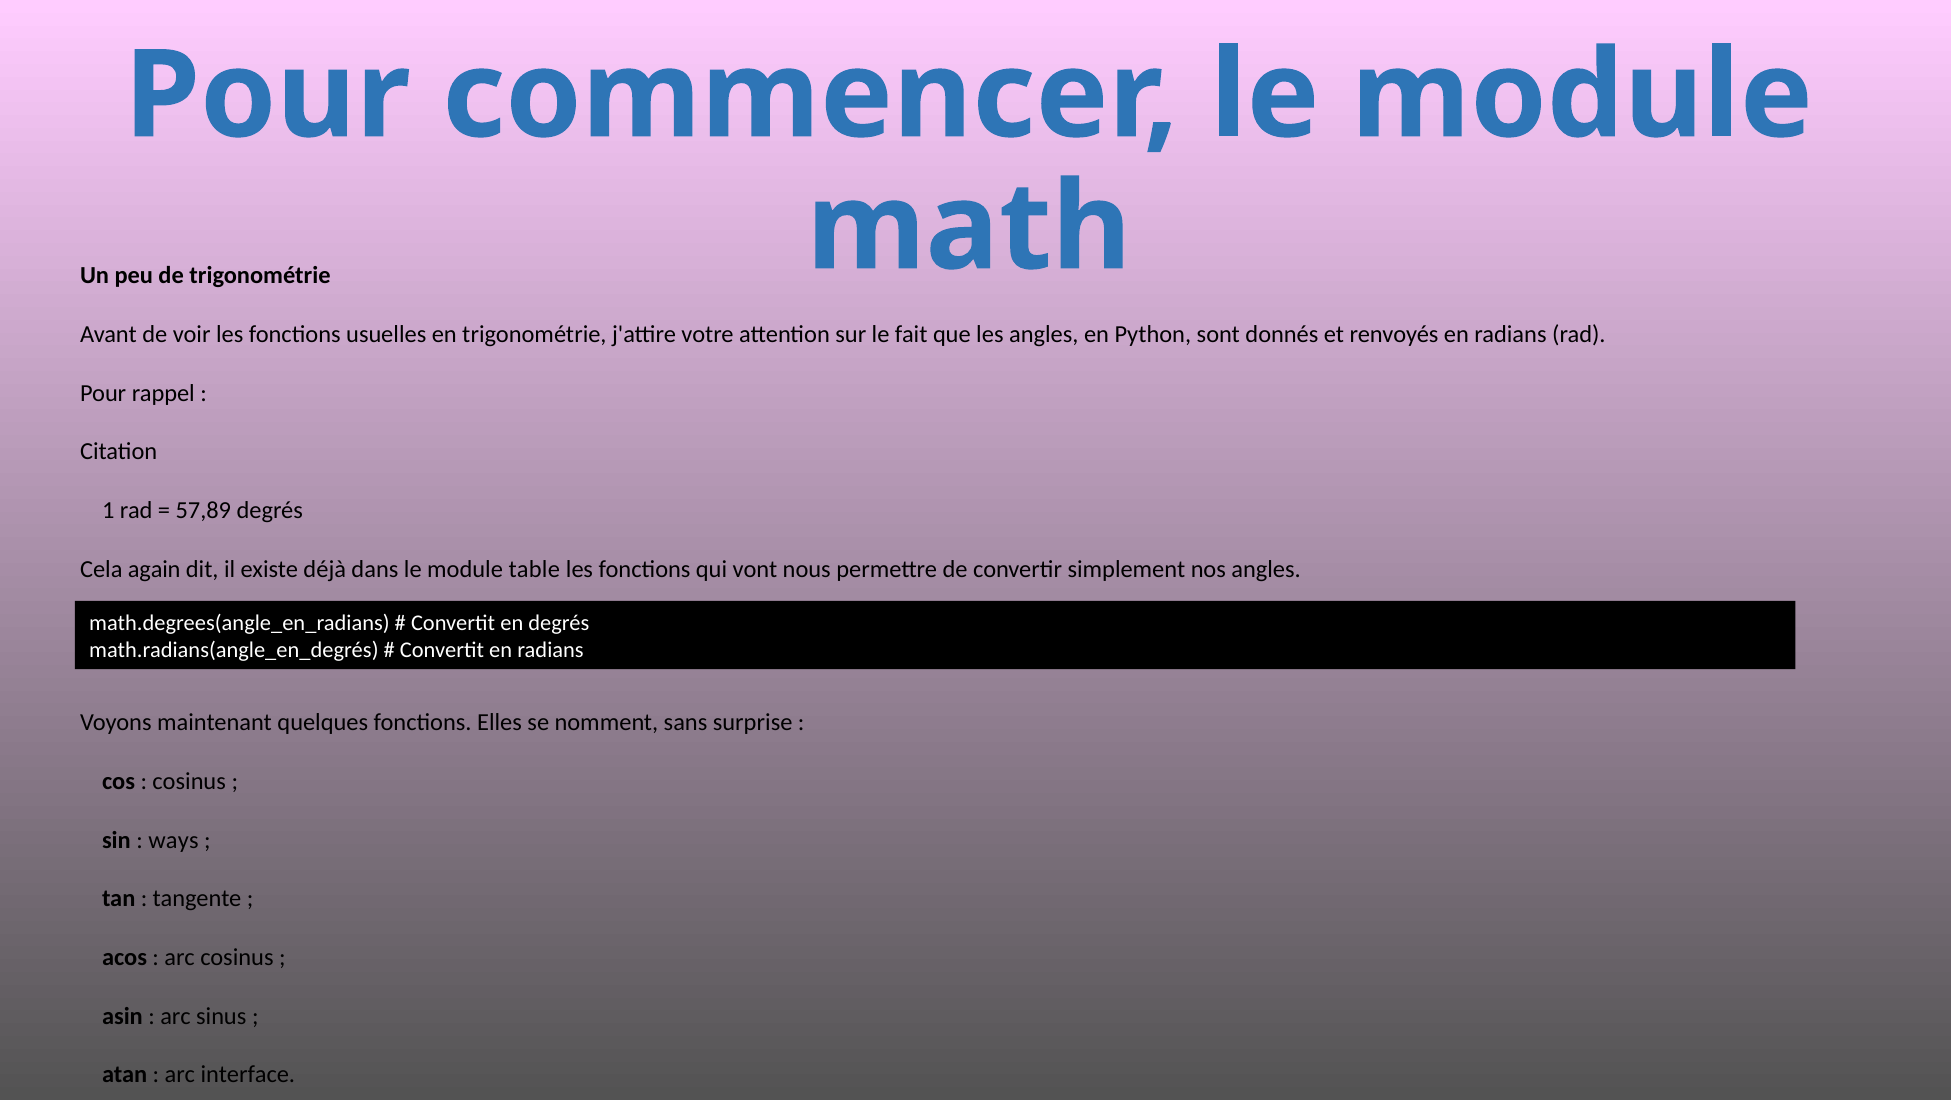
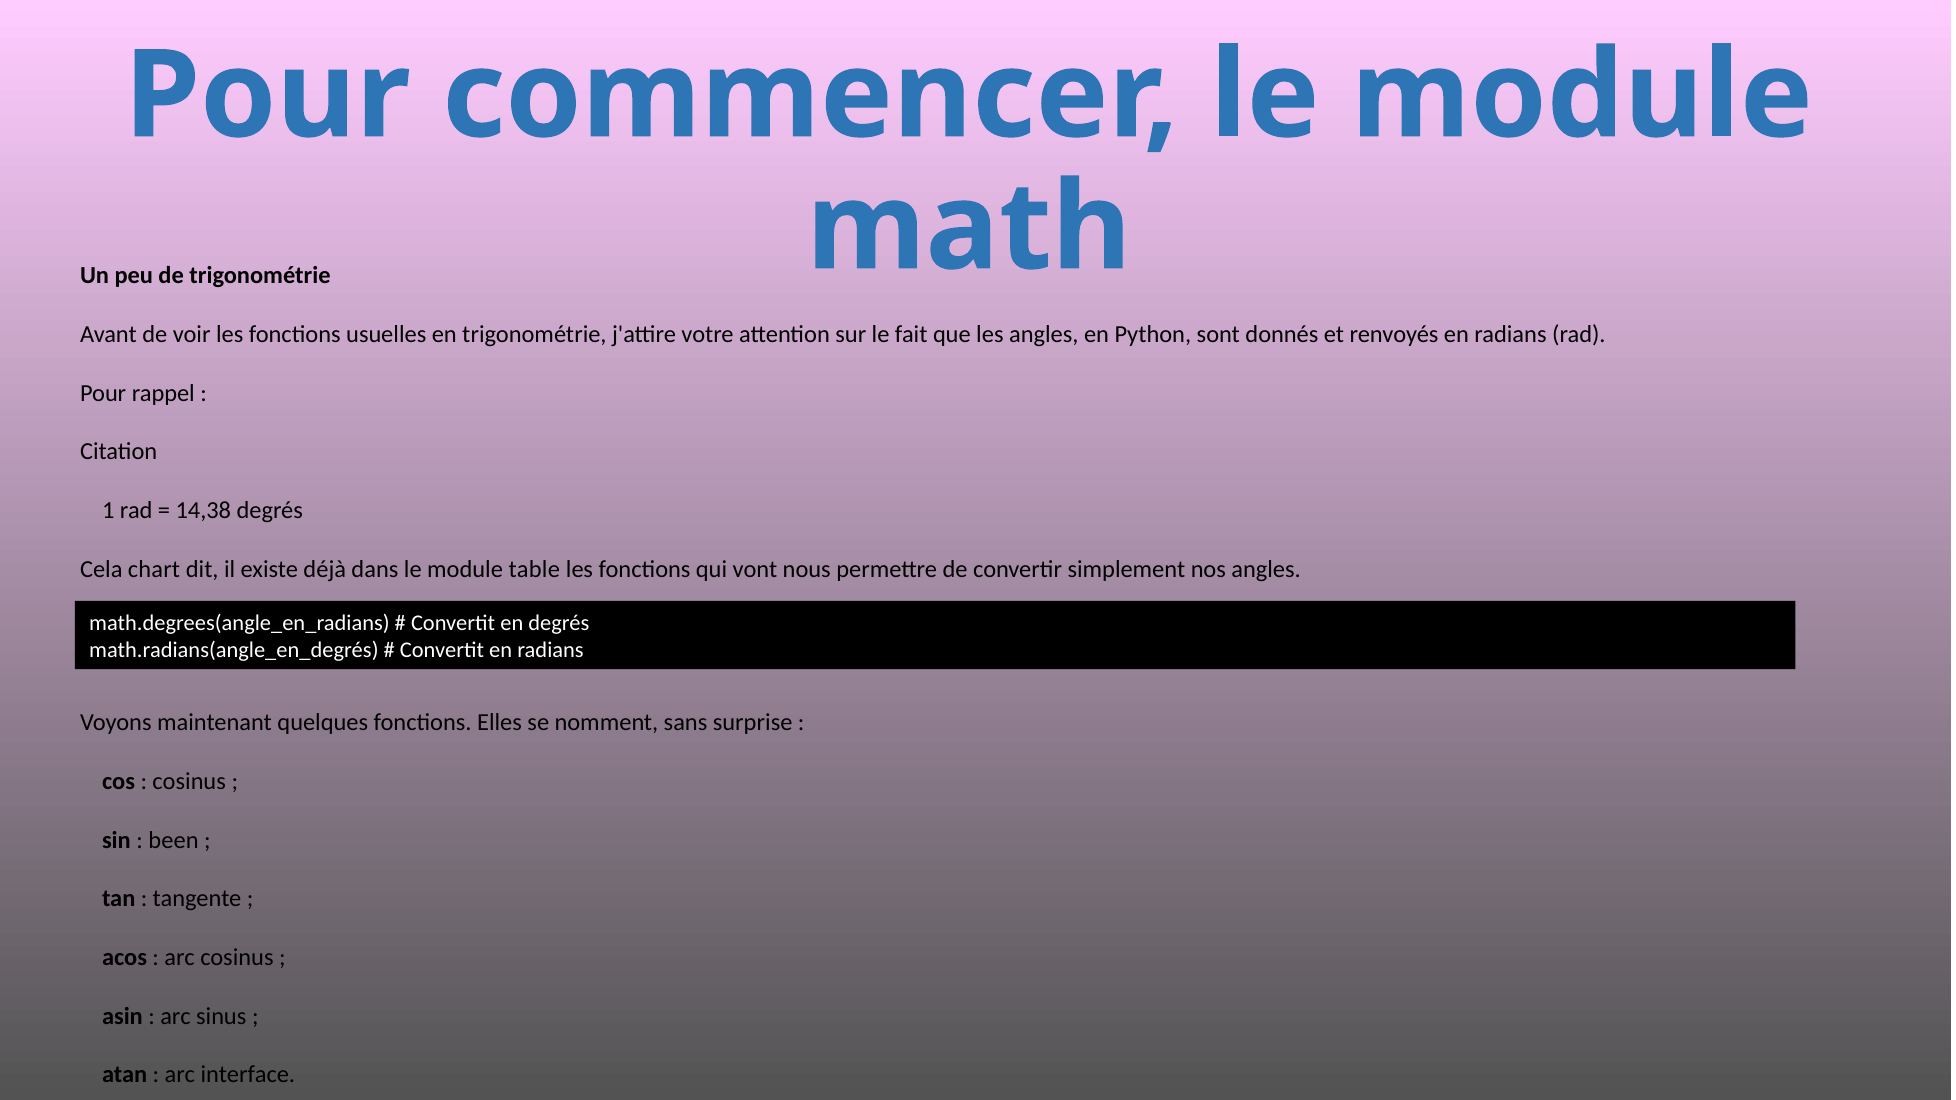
57,89: 57,89 -> 14,38 (203, 511)
again: again -> chart (154, 569)
ways: ways -> been (174, 840)
